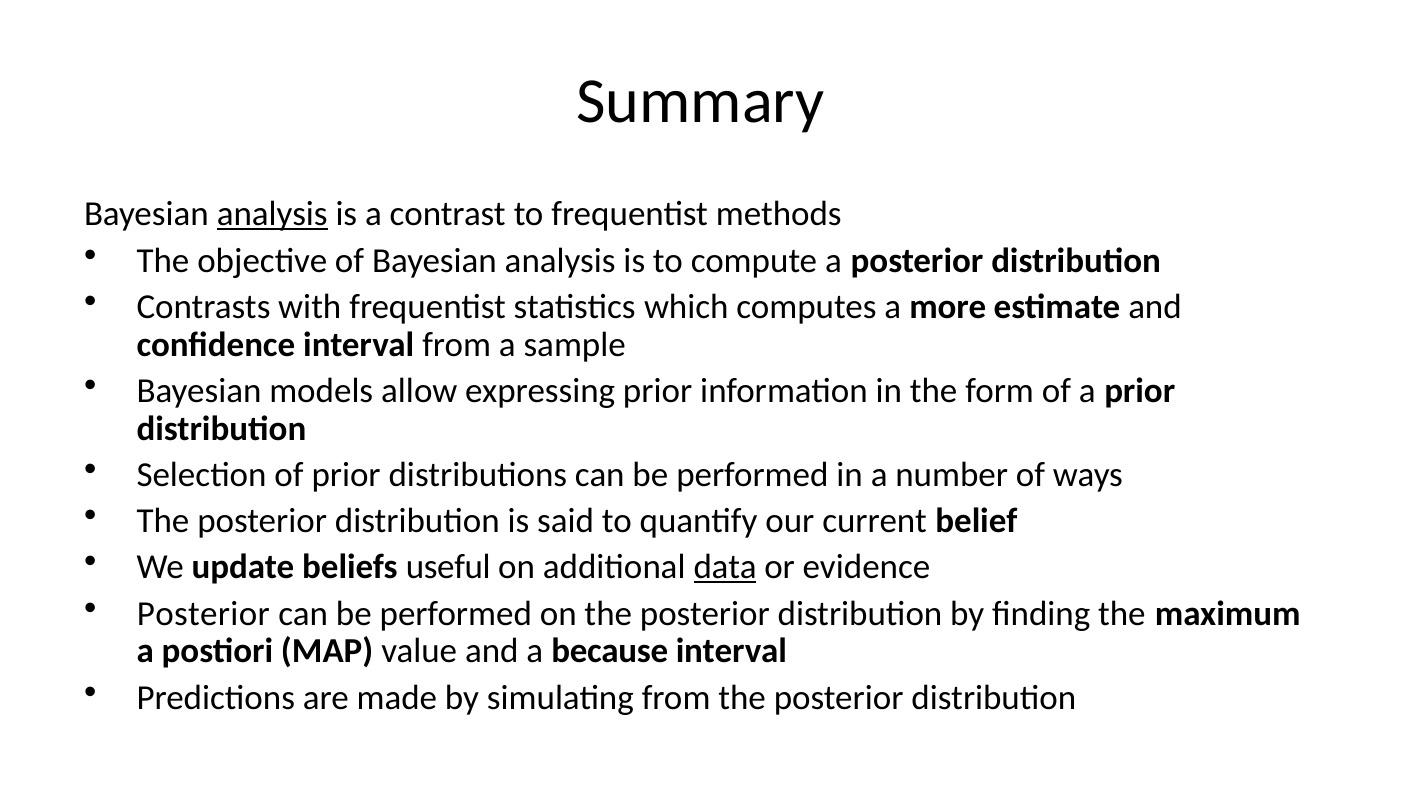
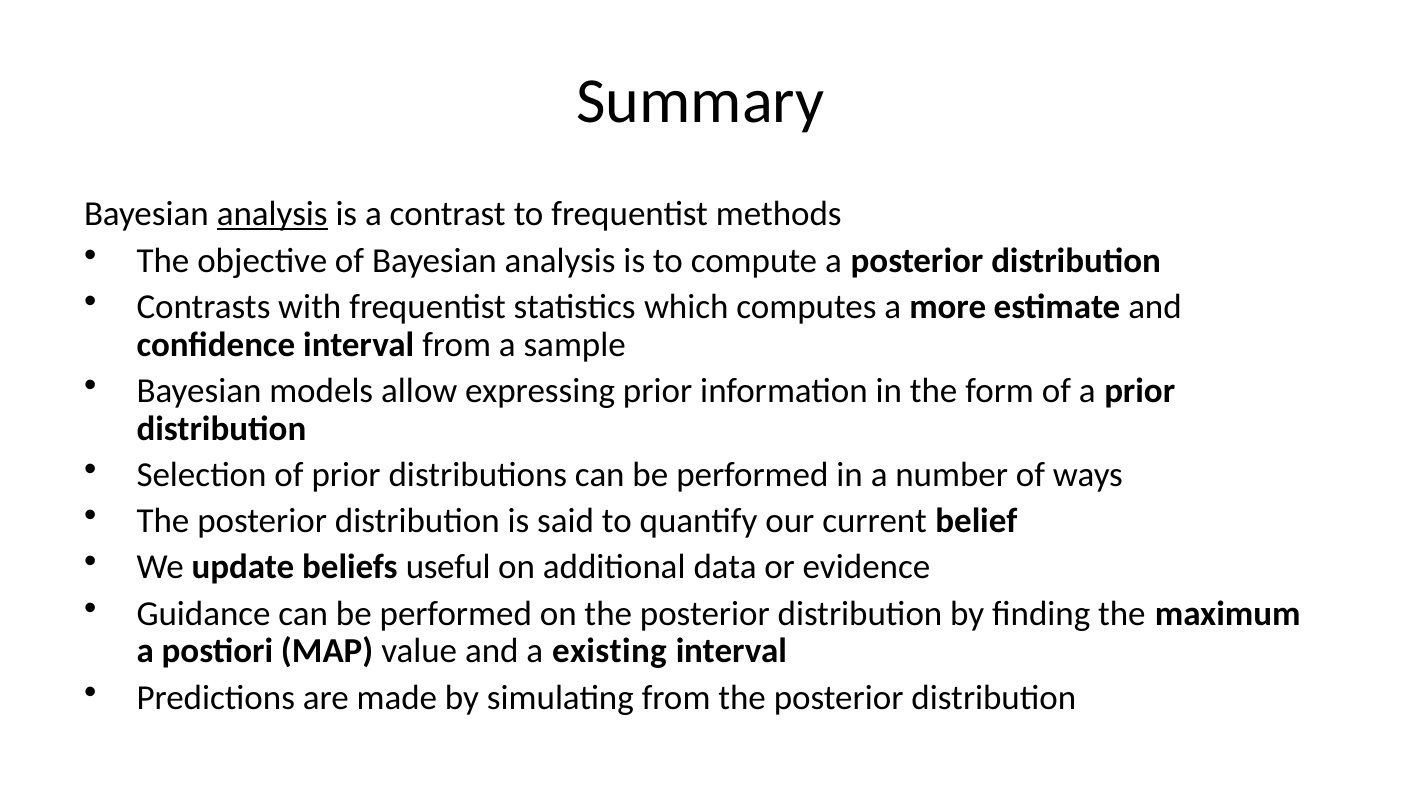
data underline: present -> none (725, 567)
Posterior: Posterior -> Guidance (204, 614)
because: because -> existing (609, 651)
